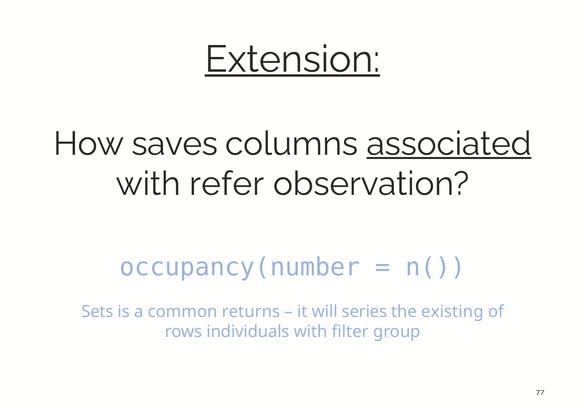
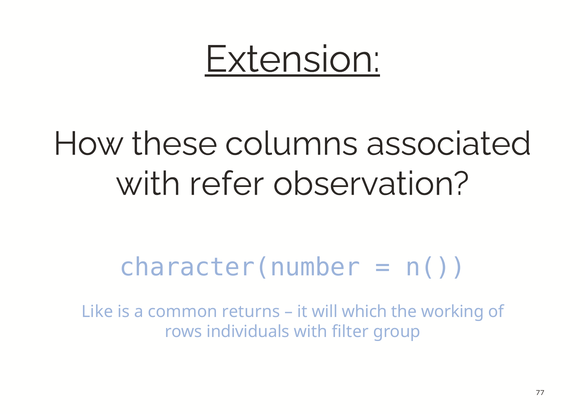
saves: saves -> these (174, 144)
associated underline: present -> none (449, 144)
occupancy(number: occupancy(number -> character(number (240, 267)
Sets: Sets -> Like (97, 312)
series: series -> which (364, 312)
existing: existing -> working (453, 312)
